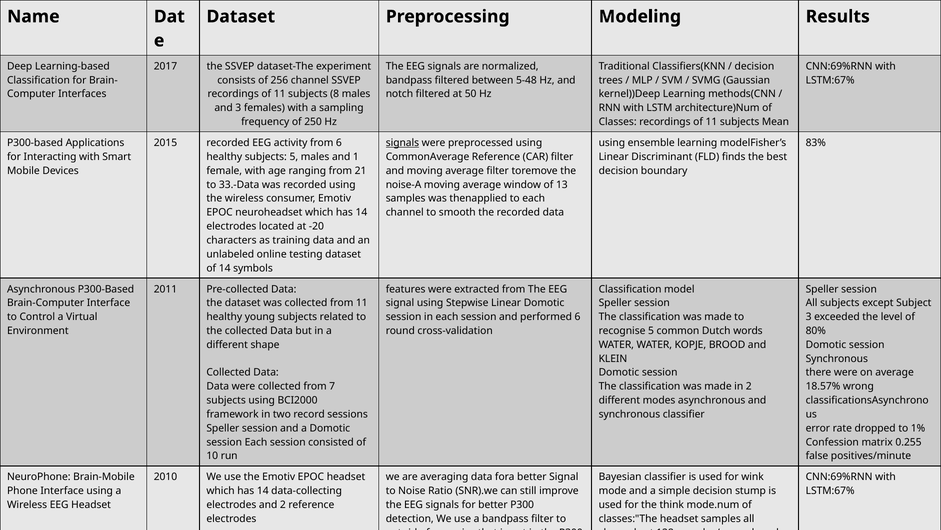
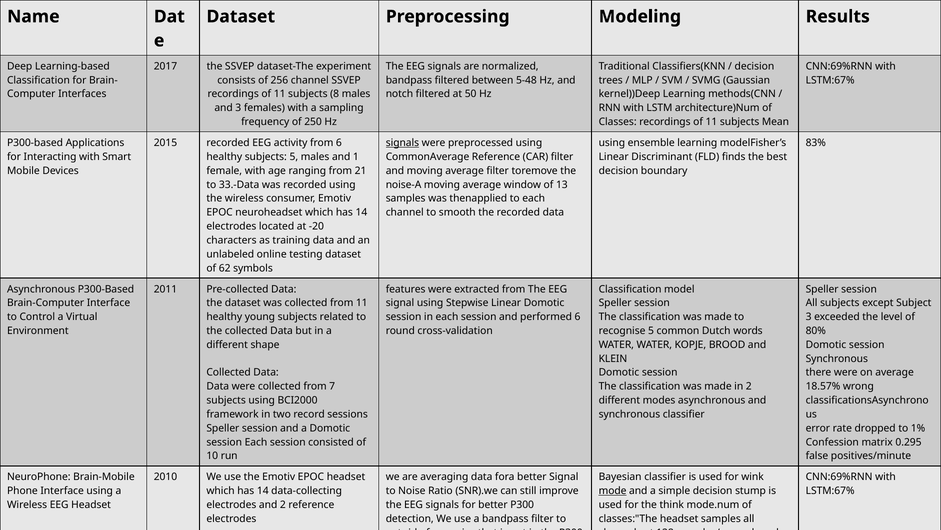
of 14: 14 -> 62 (225, 268)
0.255: 0.255 -> 0.295 (909, 442)
mode underline: none -> present (613, 490)
